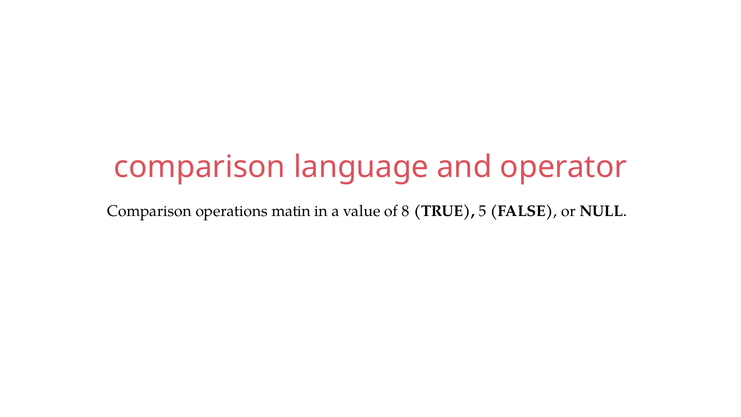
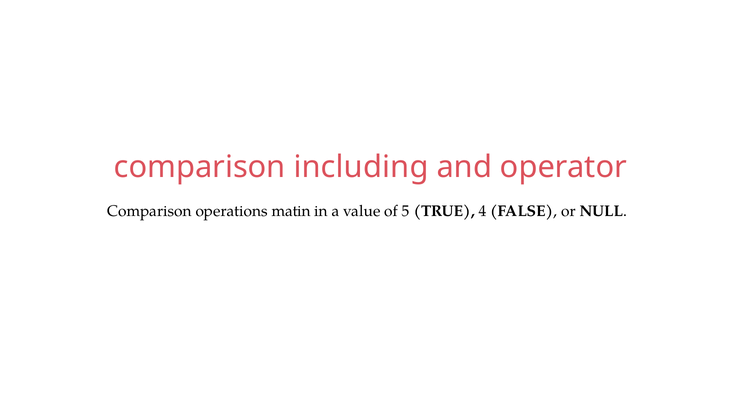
language: language -> including (361, 167)
8: 8 -> 5 (406, 211)
5: 5 -> 4 (483, 211)
